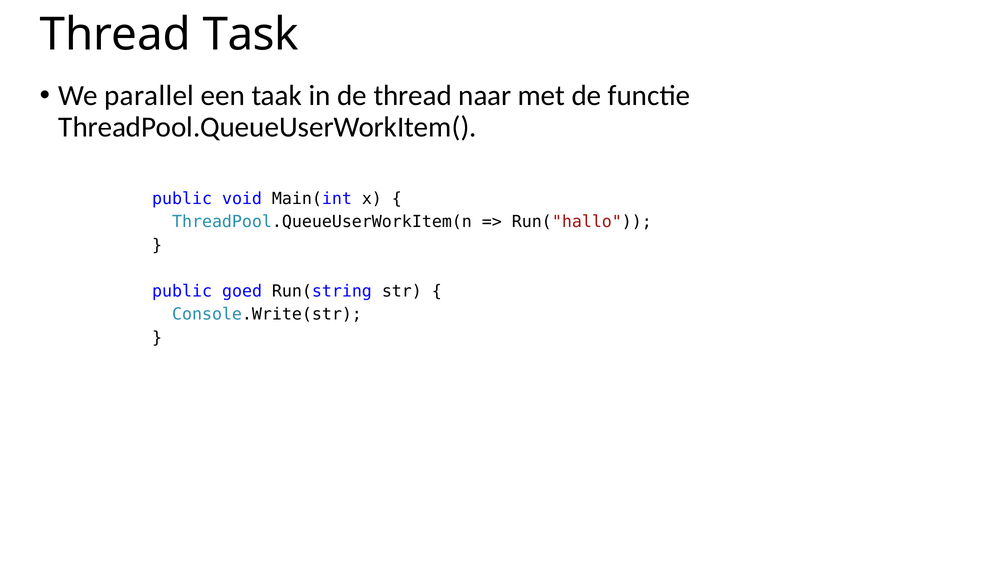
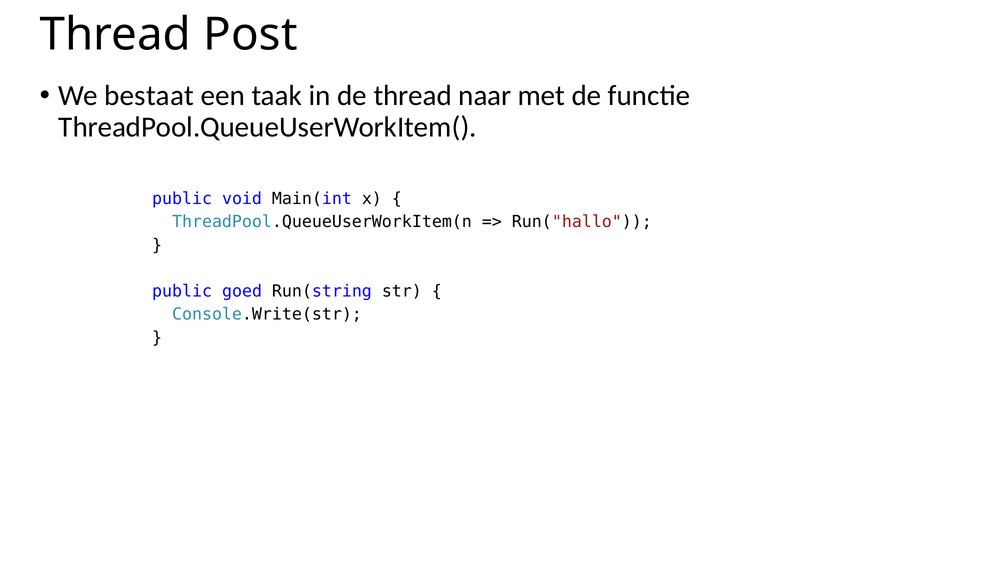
Task: Task -> Post (250, 35)
parallel: parallel -> bestaat (149, 96)
